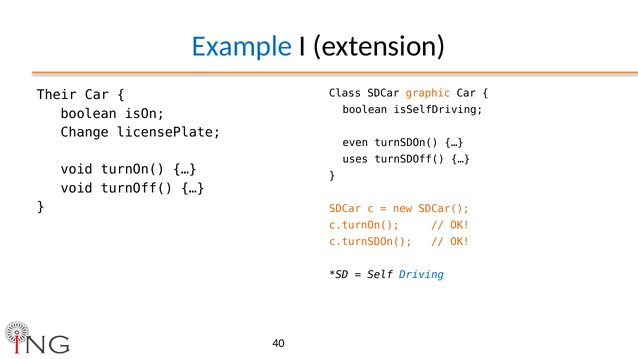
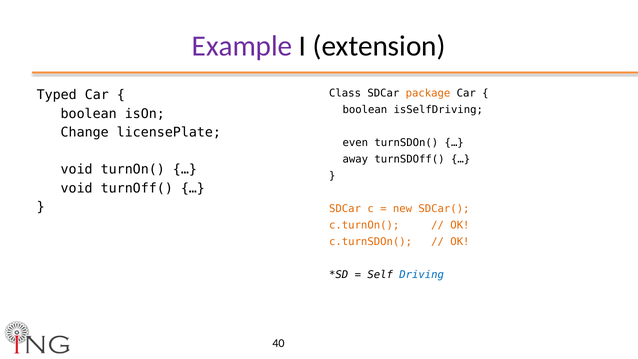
Example colour: blue -> purple (242, 46)
graphic: graphic -> package (428, 93)
Their: Their -> Typed (57, 95)
uses: uses -> away (355, 159)
